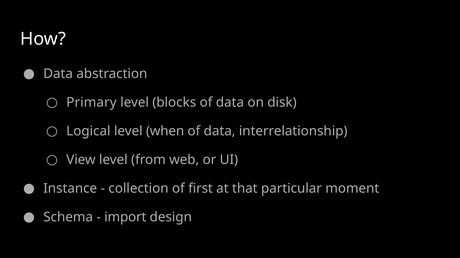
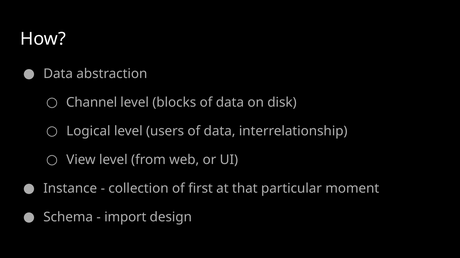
Primary: Primary -> Channel (92, 103)
when: when -> users (165, 131)
